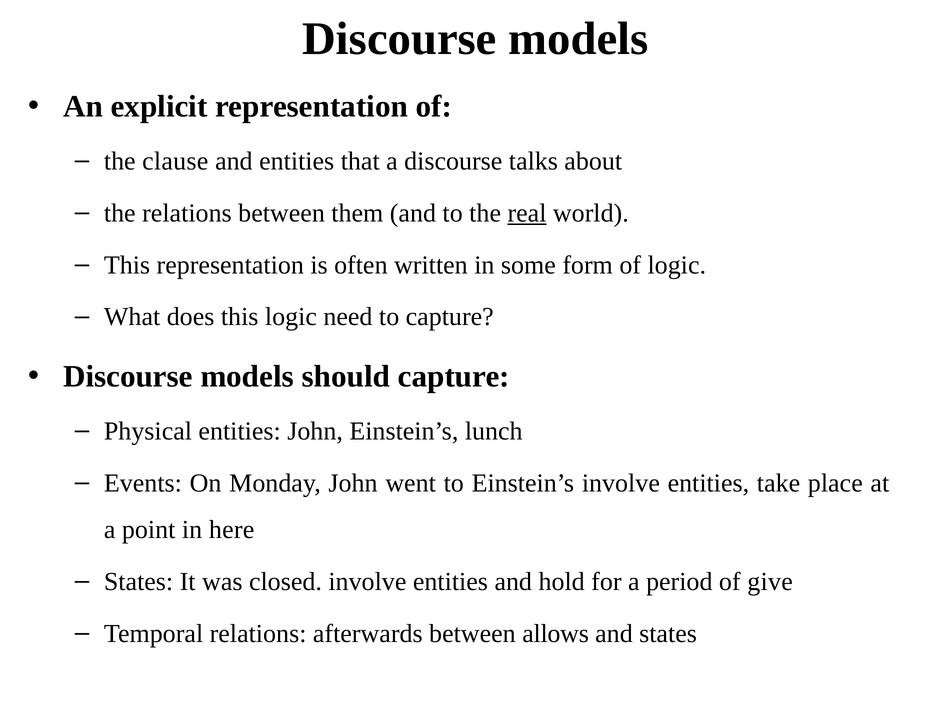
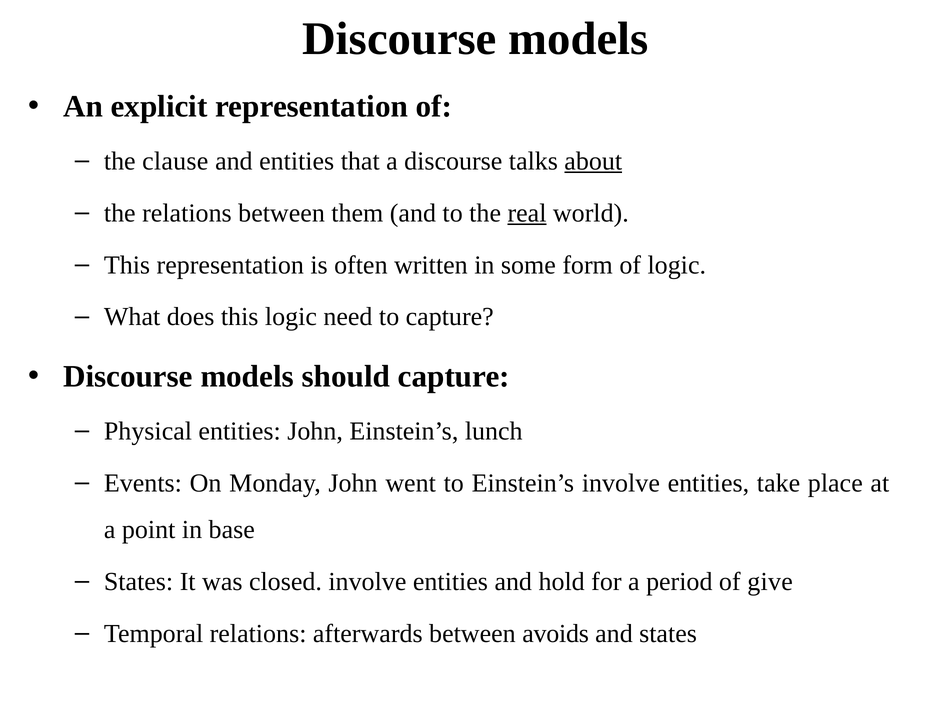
about underline: none -> present (593, 161)
here: here -> base (232, 530)
allows: allows -> avoids (556, 634)
